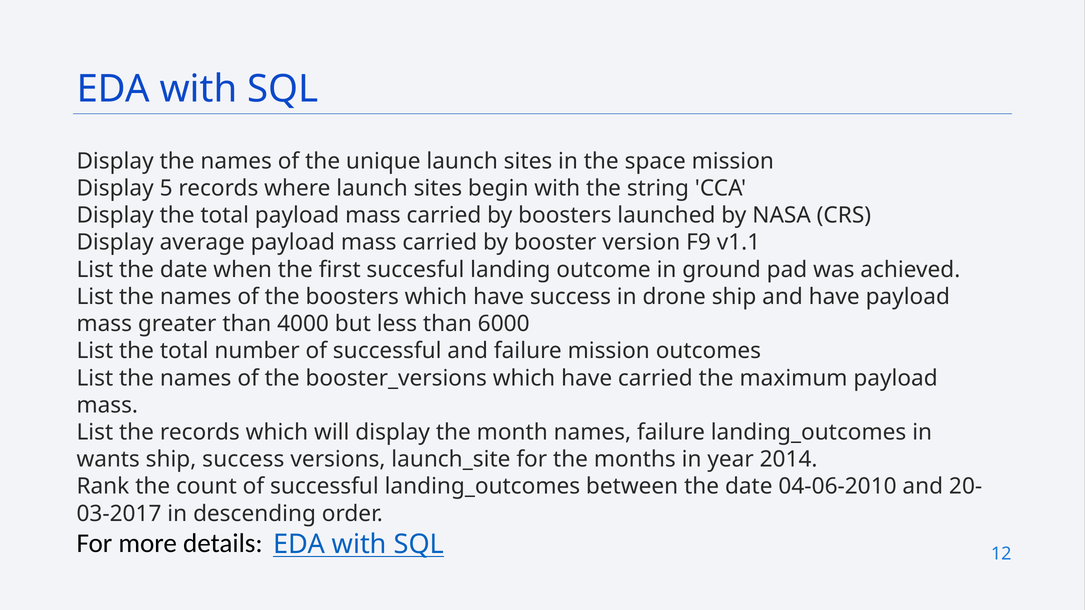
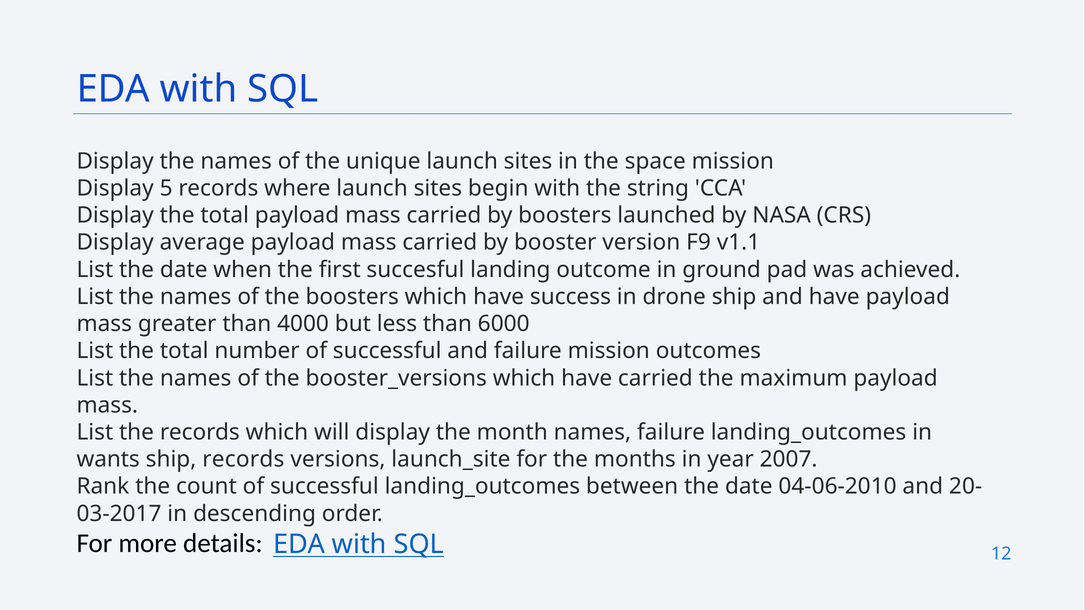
ship success: success -> records (243, 460)
2014: 2014 -> 2007 (789, 460)
